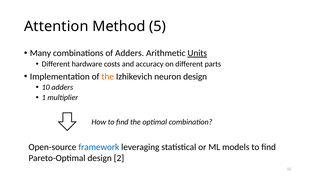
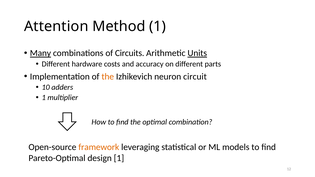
Method 5: 5 -> 1 (158, 26)
Many underline: none -> present (40, 53)
of Adders: Adders -> Circuits (130, 53)
neuron design: design -> circuit (195, 77)
framework colour: blue -> orange (99, 147)
design 2: 2 -> 1 (119, 158)
